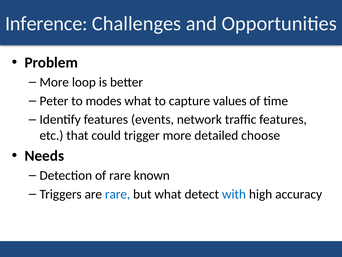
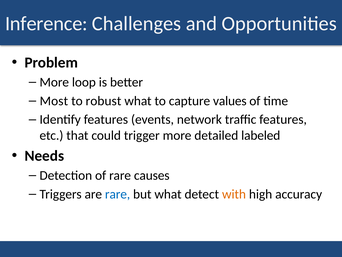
Peter: Peter -> Most (54, 101)
modes: modes -> robust (103, 101)
choose: choose -> labeled (261, 135)
known: known -> causes (152, 175)
with colour: blue -> orange (234, 194)
